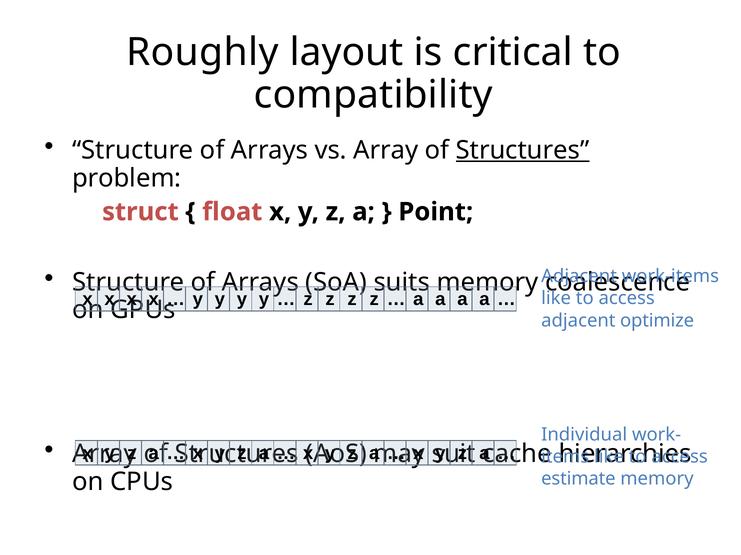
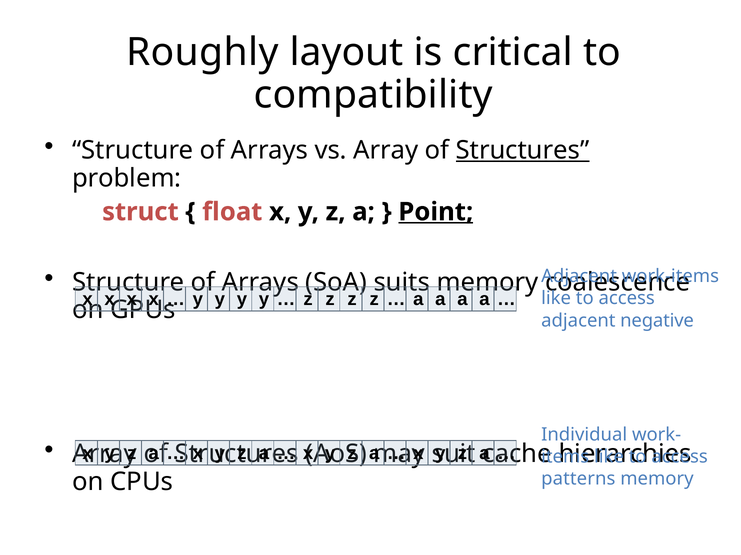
Point underline: none -> present (436, 212)
optimize: optimize -> negative (657, 321)
estimate: estimate -> patterns (578, 479)
